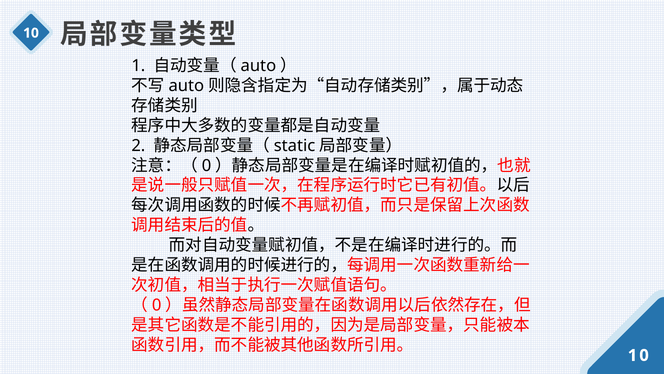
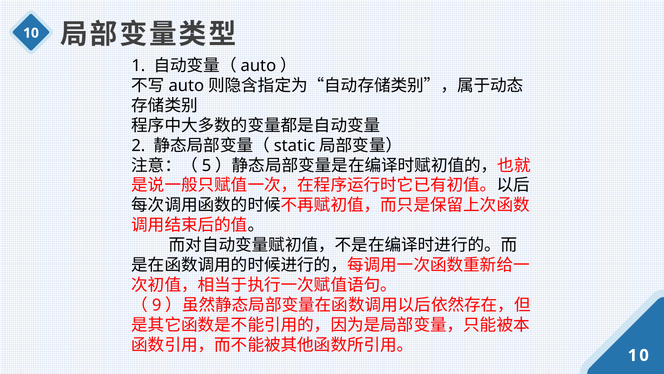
0: 0 -> 5 (207, 165)
0: 0 -> 9 (157, 305)
